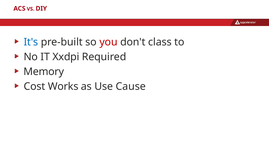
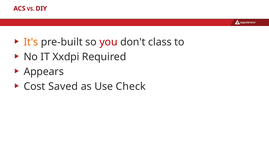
It's colour: blue -> orange (31, 42)
Memory: Memory -> Appears (44, 72)
Works: Works -> Saved (63, 87)
Cause: Cause -> Check (131, 87)
